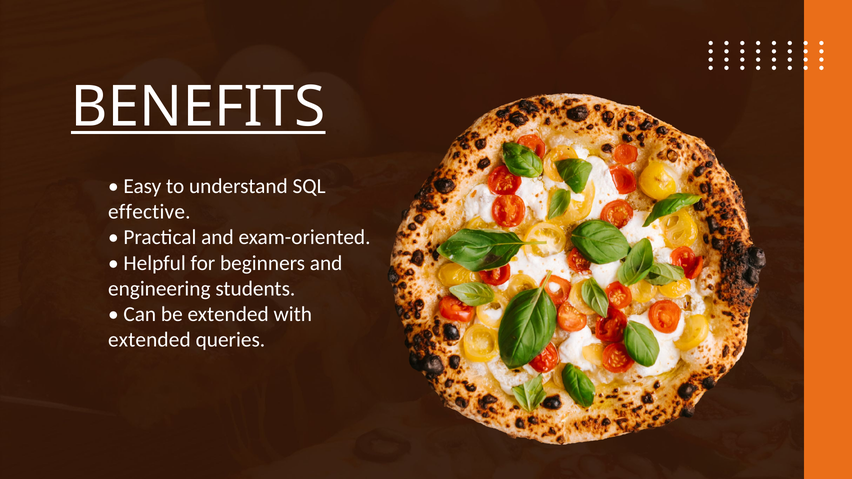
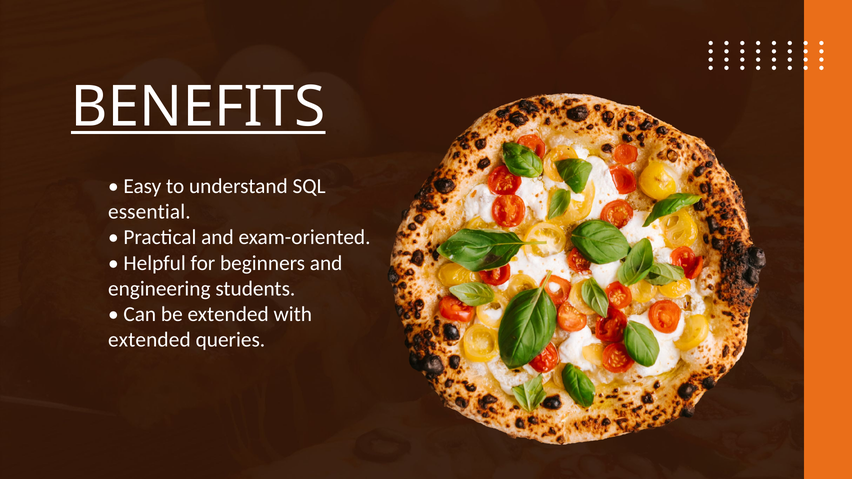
effective: effective -> essential (149, 212)
